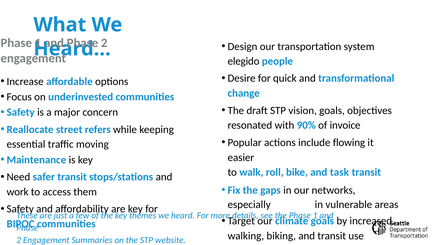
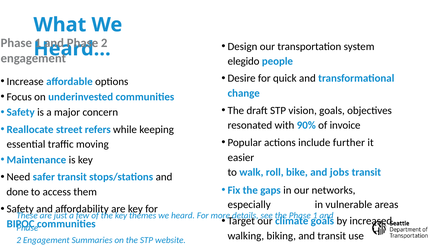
flowing: flowing -> further (349, 143)
task: task -> jobs (339, 173)
work: work -> done (18, 192)
